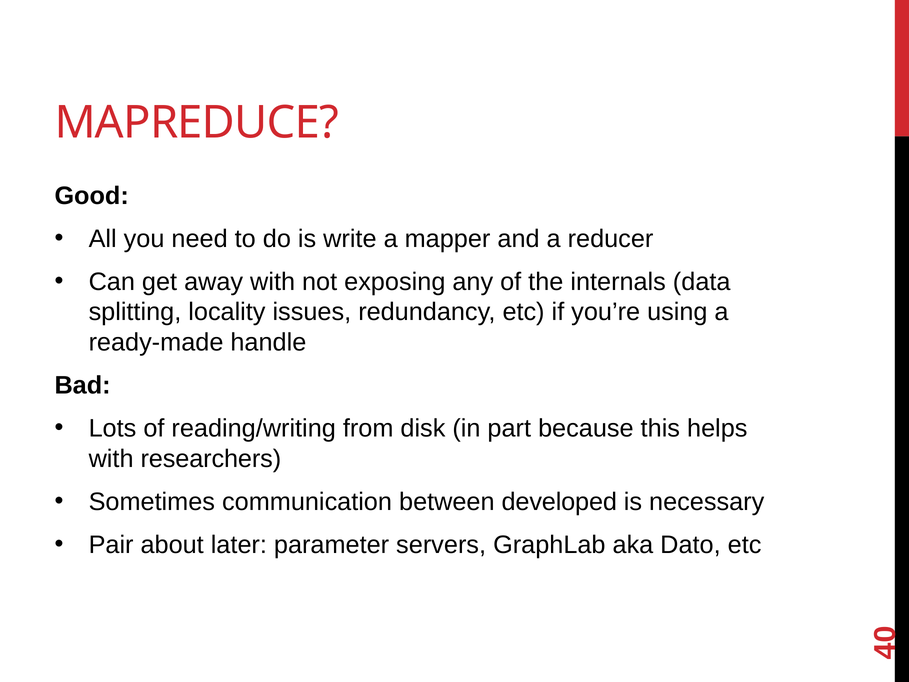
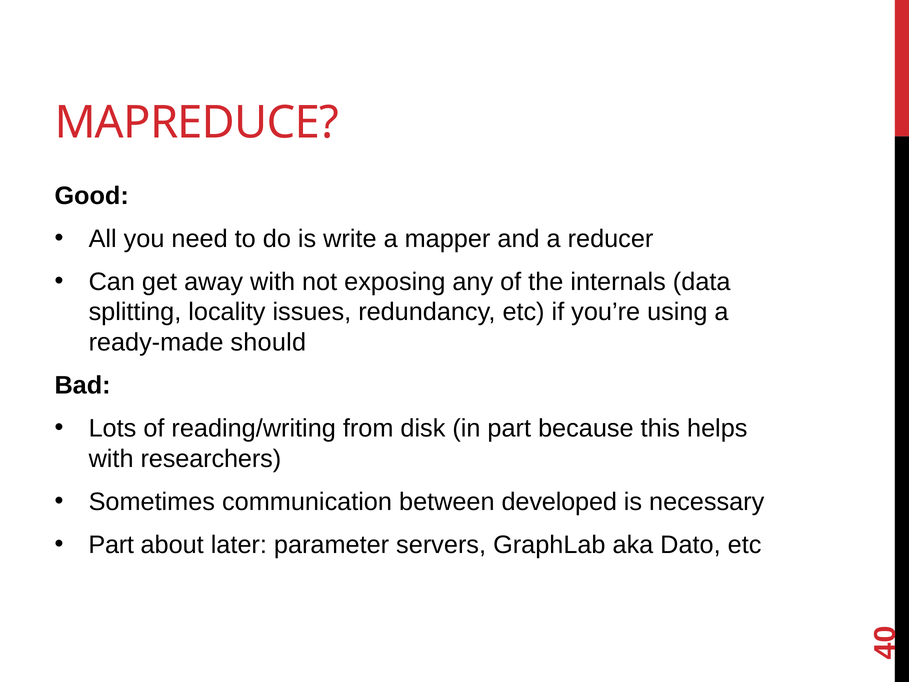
handle: handle -> should (268, 342)
Pair: Pair -> Part (111, 545)
